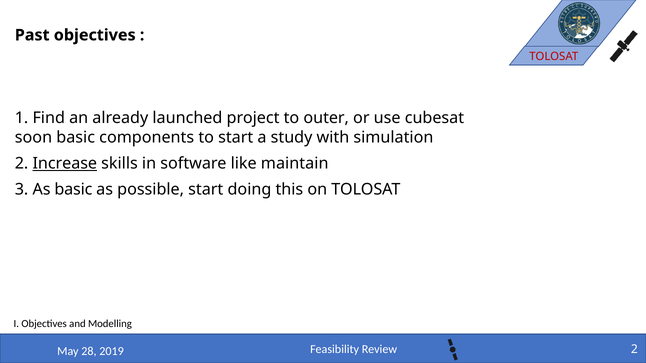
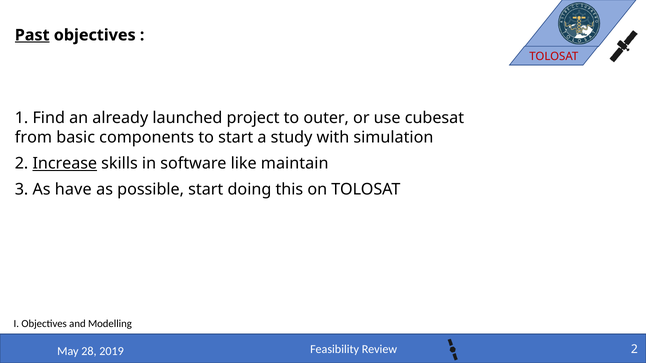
Past underline: none -> present (32, 35)
soon: soon -> from (33, 138)
As basic: basic -> have (73, 190)
